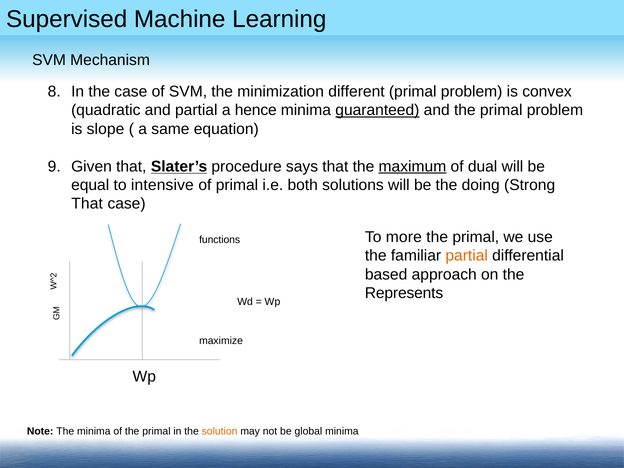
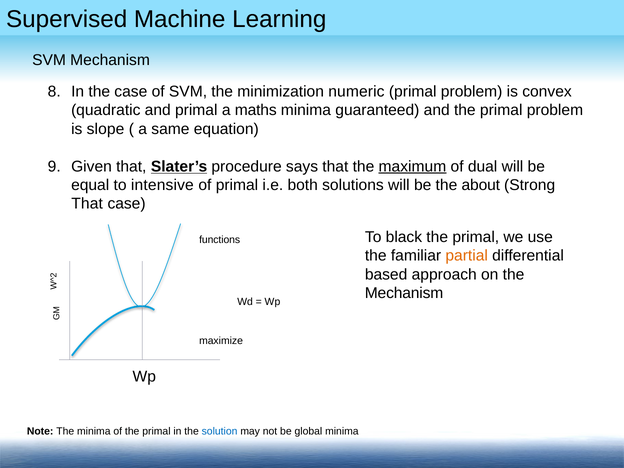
different: different -> numeric (356, 91)
and partial: partial -> primal (196, 110)
hence: hence -> maths (256, 110)
guaranteed underline: present -> none (377, 110)
doing: doing -> about (481, 185)
more: more -> black (404, 237)
Represents: Represents -> Mechanism (404, 293)
solution colour: orange -> blue (220, 431)
